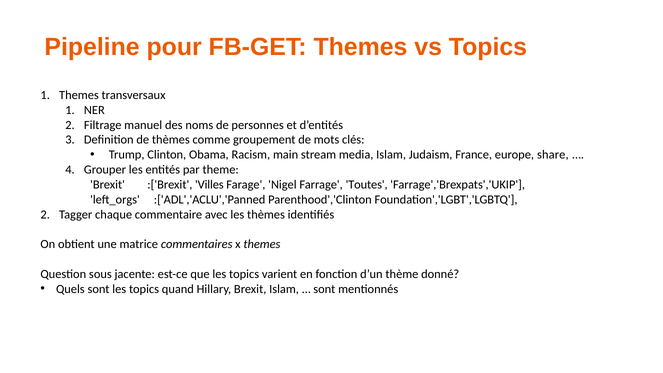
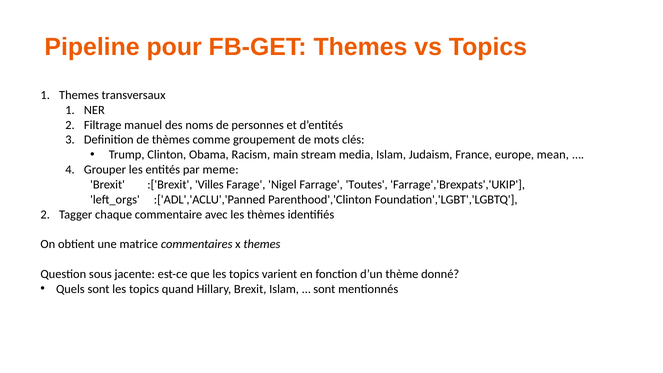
share: share -> mean (553, 155)
theme: theme -> meme (221, 170)
